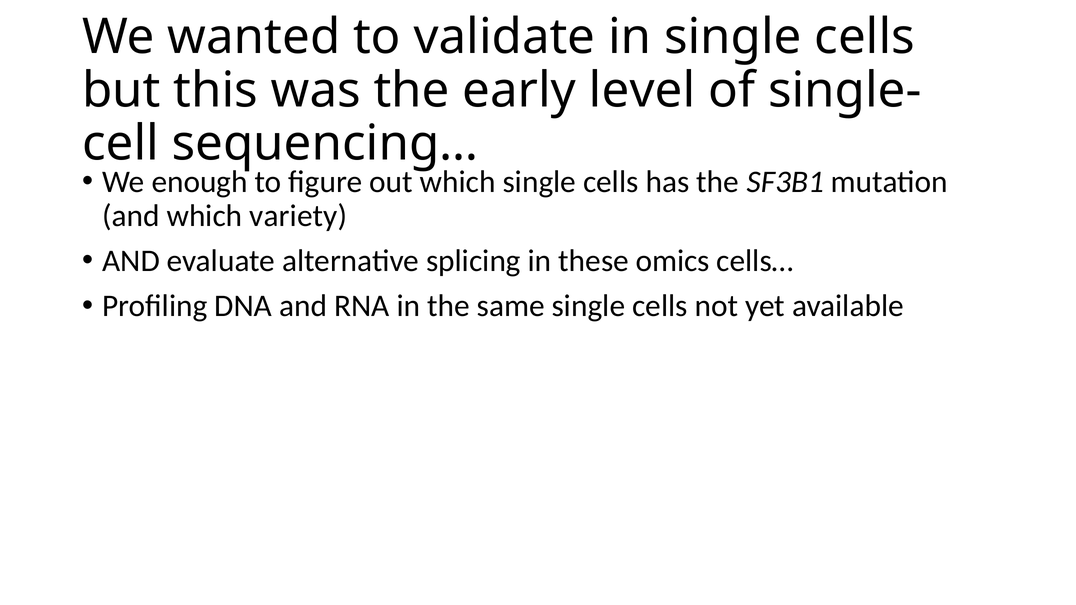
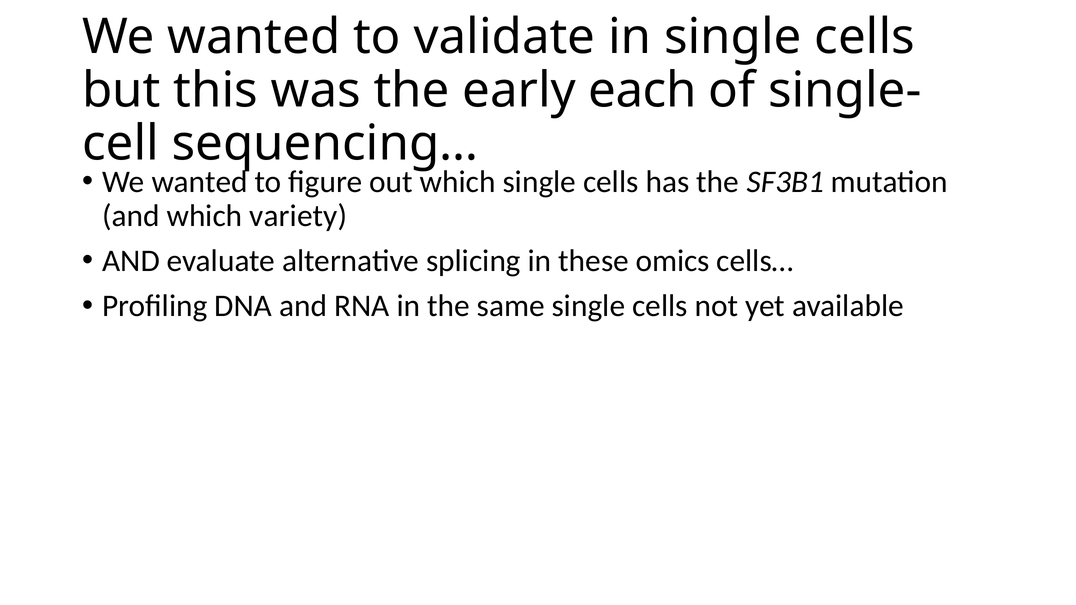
level: level -> each (643, 90)
enough: enough -> wanted (200, 182)
